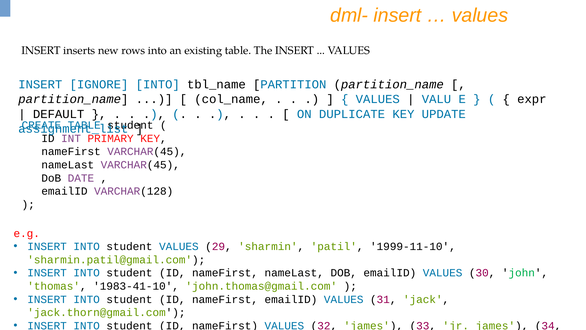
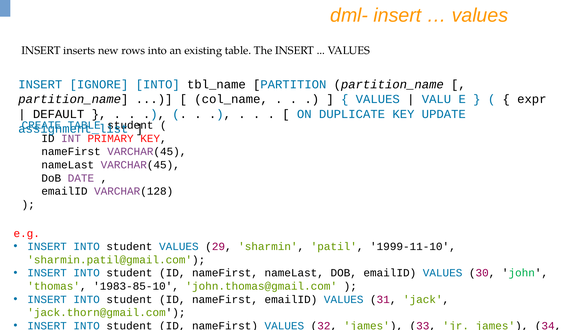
1983-41-10: 1983-41-10 -> 1983-85-10 (136, 286)
